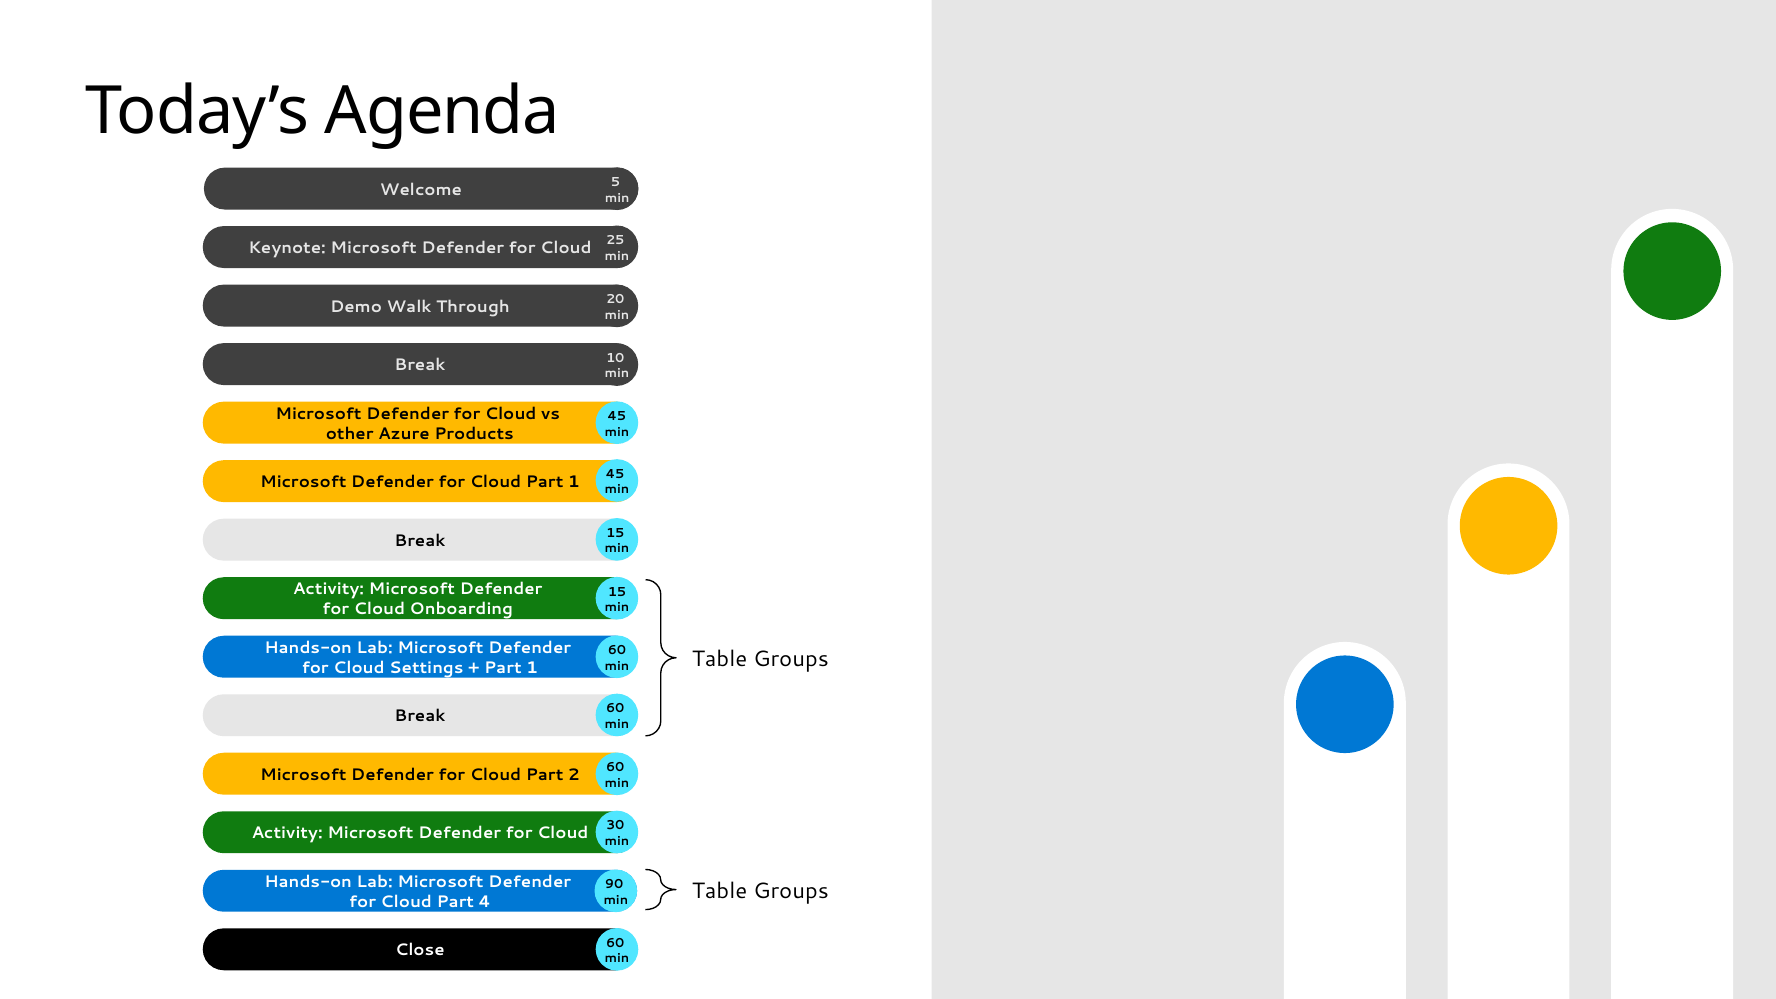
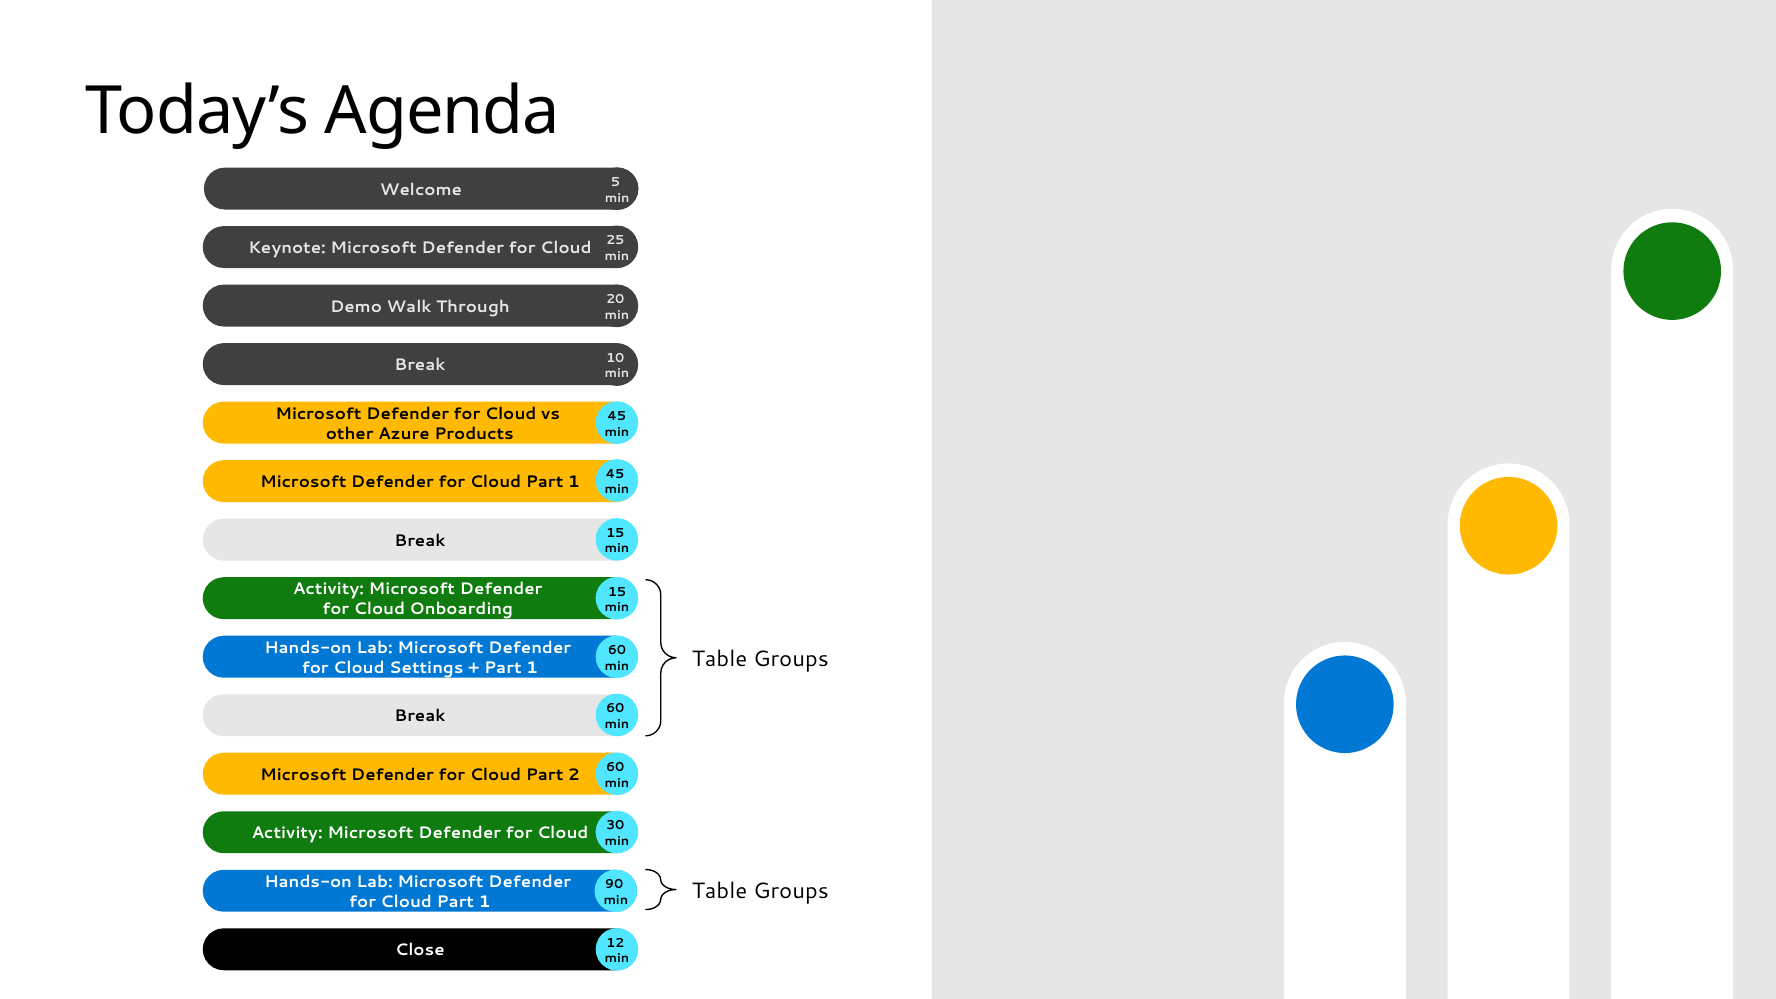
4: 4 -> 1 (485, 902)
Close 60: 60 -> 12 (615, 943)
